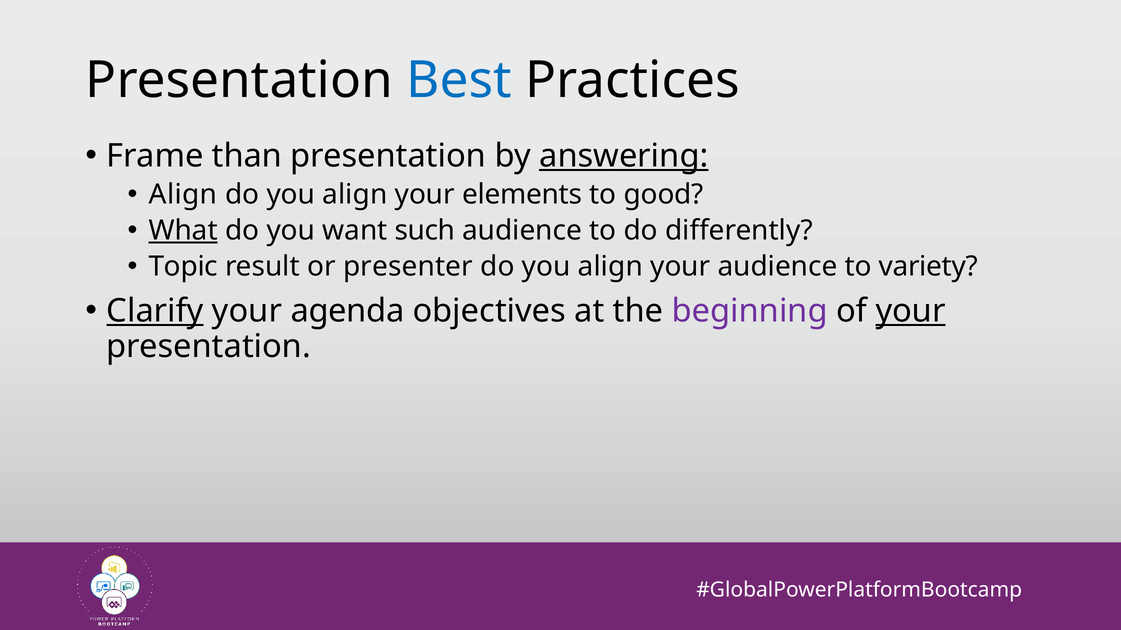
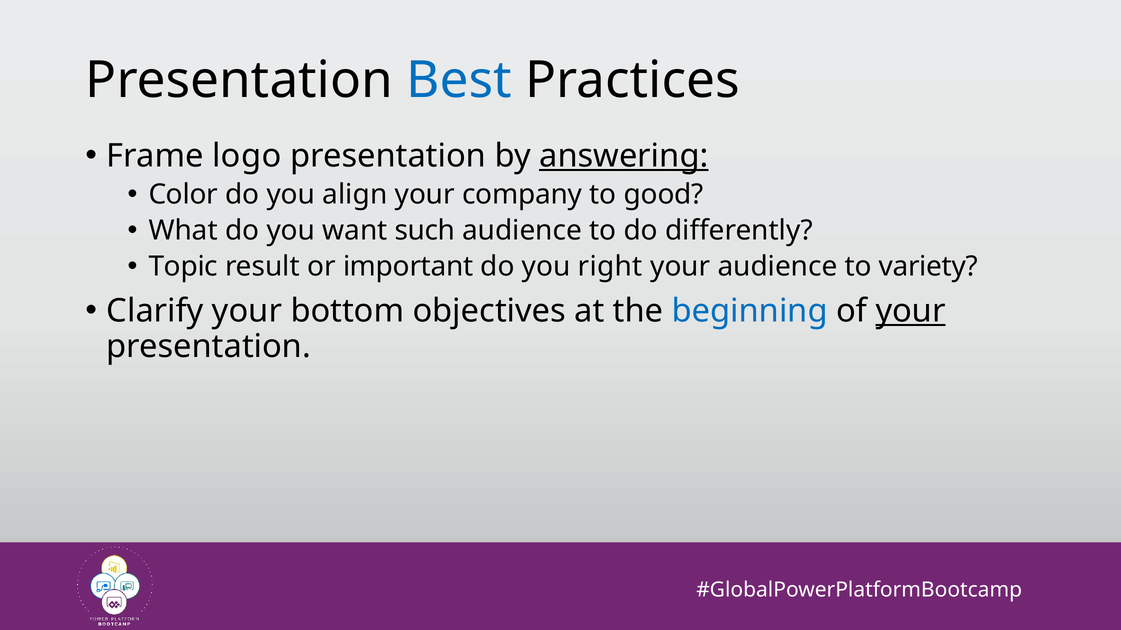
than: than -> logo (247, 156)
Align: Align -> Color (183, 195)
elements: elements -> company (522, 195)
What underline: present -> none (183, 231)
presenter: presenter -> important (408, 267)
align: align -> right (610, 267)
Clarify underline: present -> none (155, 311)
agenda: agenda -> bottom (347, 311)
beginning colour: purple -> blue (750, 311)
